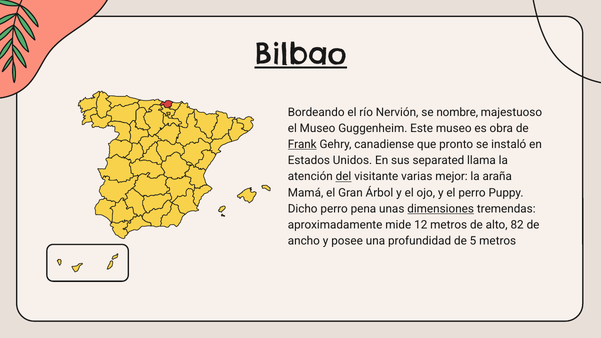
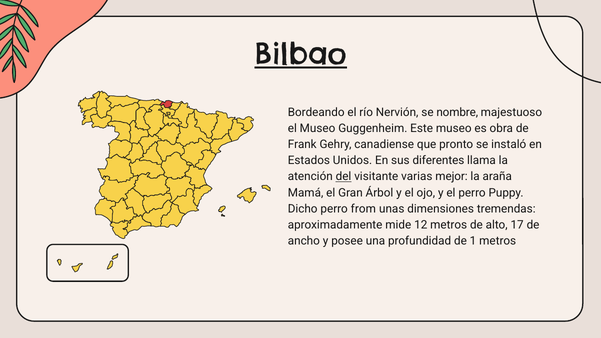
Frank underline: present -> none (302, 144)
separated: separated -> diferentes (438, 161)
pena: pena -> from (363, 209)
dimensiones underline: present -> none (441, 209)
82: 82 -> 17 (517, 225)
5: 5 -> 1 (473, 241)
